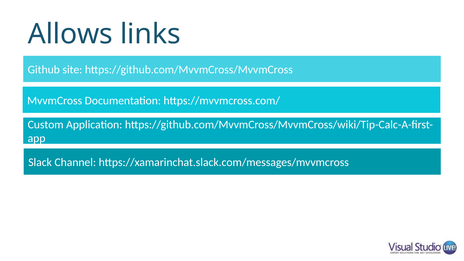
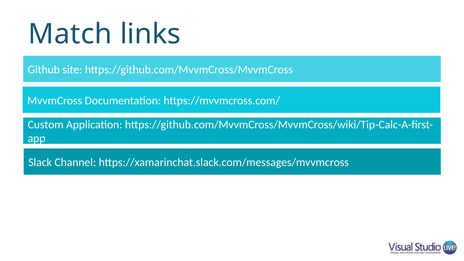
Allows: Allows -> Match (70, 34)
